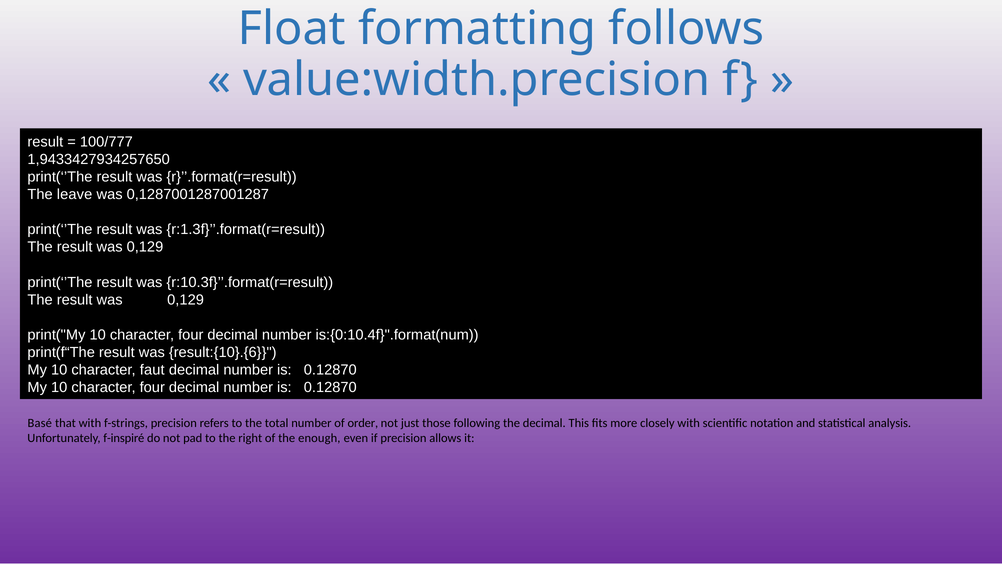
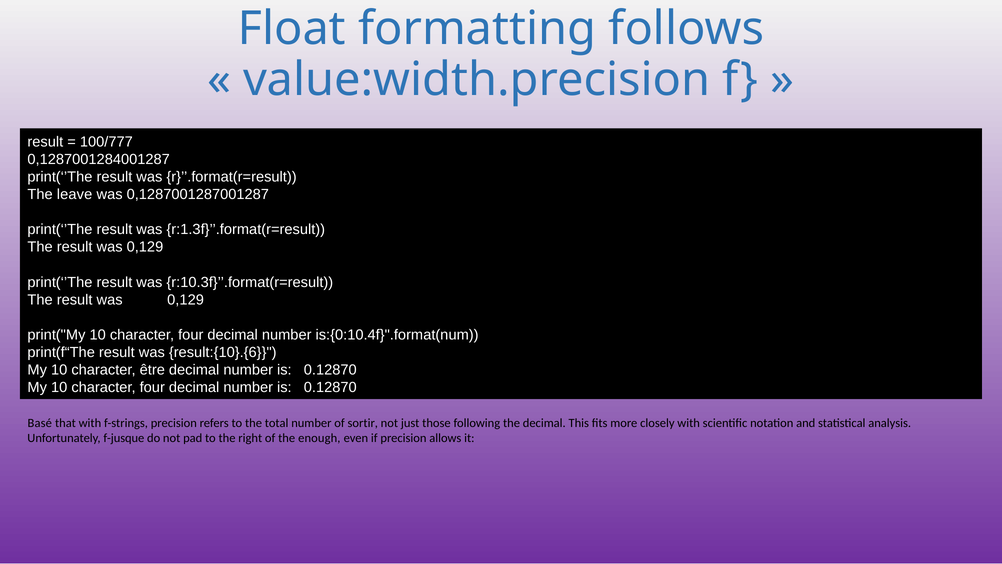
1,9433427934257650: 1,9433427934257650 -> 0,1287001284001287 (99, 159)
faut: faut -> être (152, 370)
order: order -> sortir (363, 423)
f-inspiré: f-inspiré -> f-jusque (124, 438)
